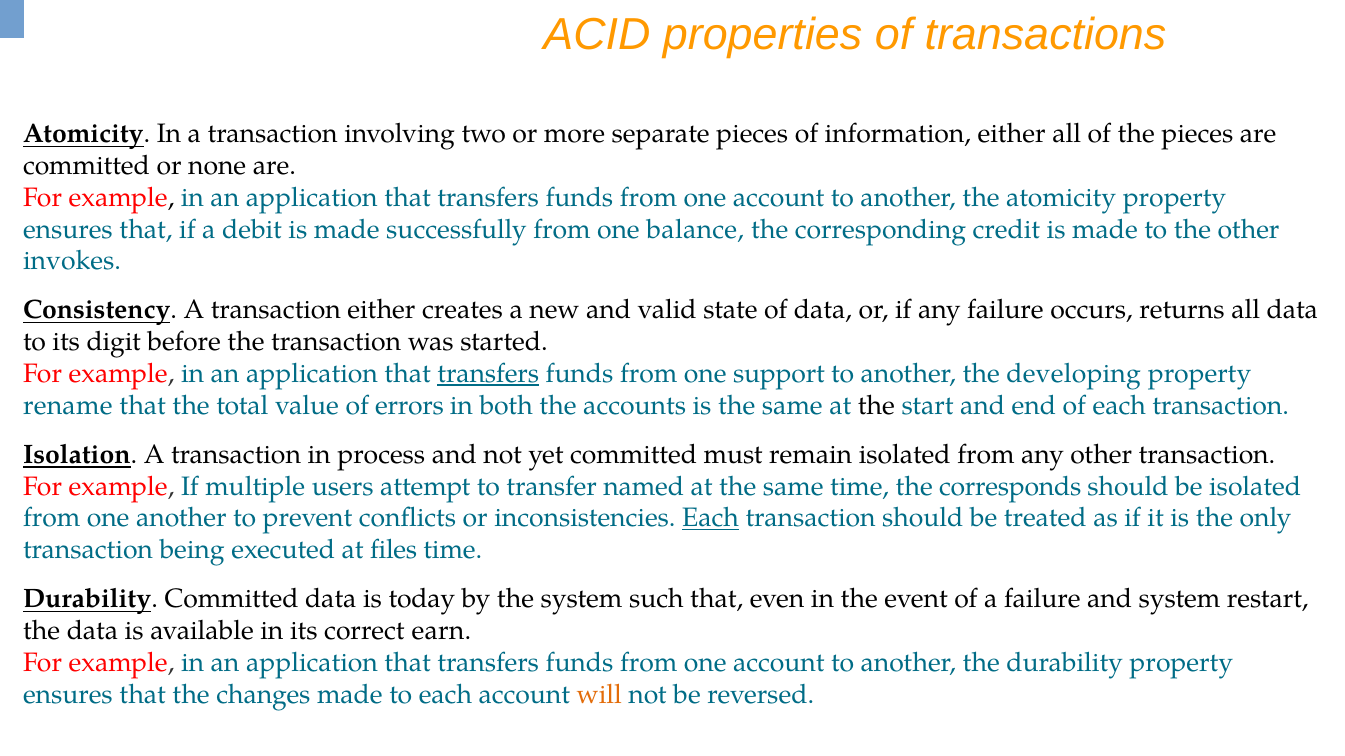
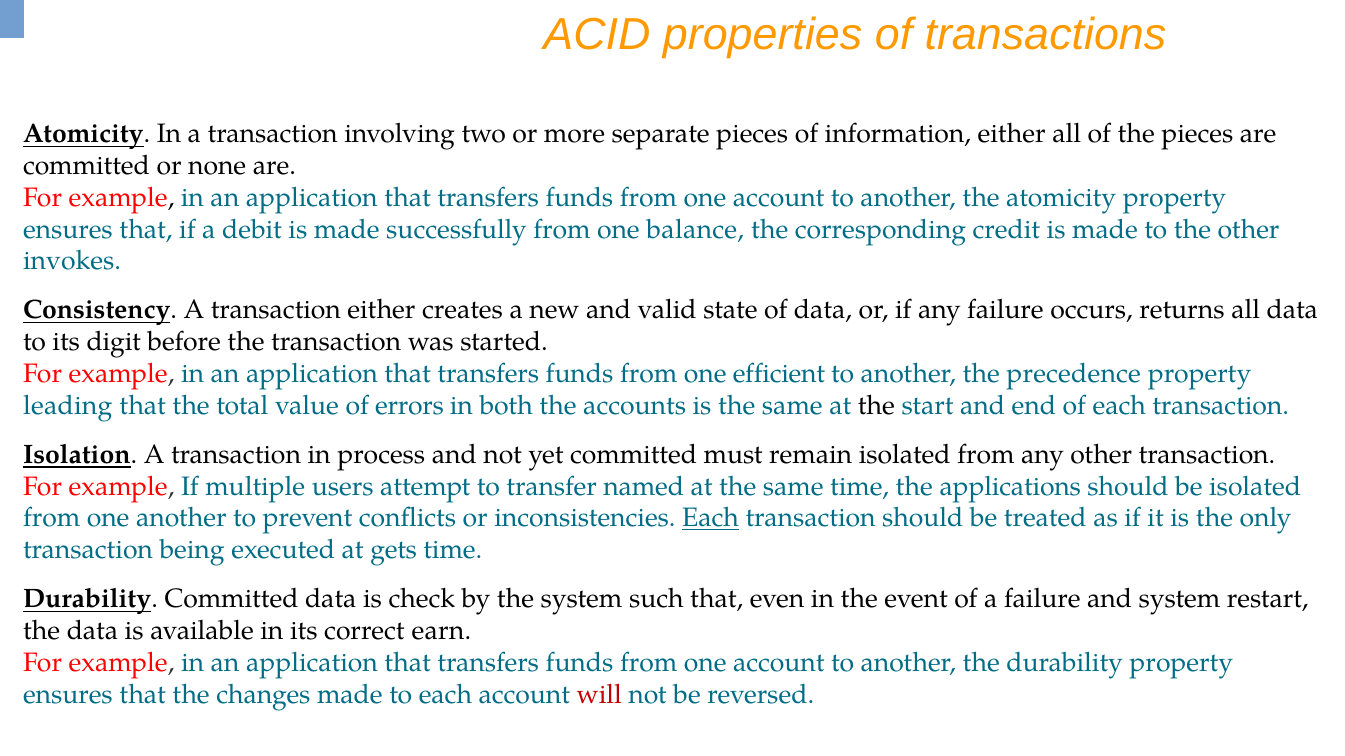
transfers underline: present -> none (488, 374)
support: support -> efficient (779, 374)
developing: developing -> precedence (1074, 374)
rename: rename -> leading (68, 406)
corresponds: corresponds -> applications (1010, 487)
files: files -> gets (394, 550)
today: today -> check (422, 599)
will colour: orange -> red (599, 695)
